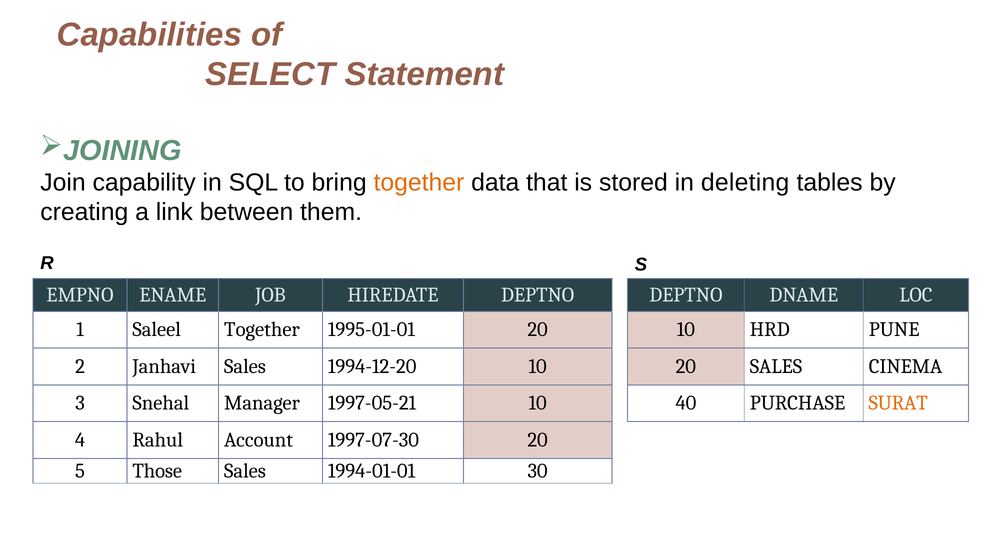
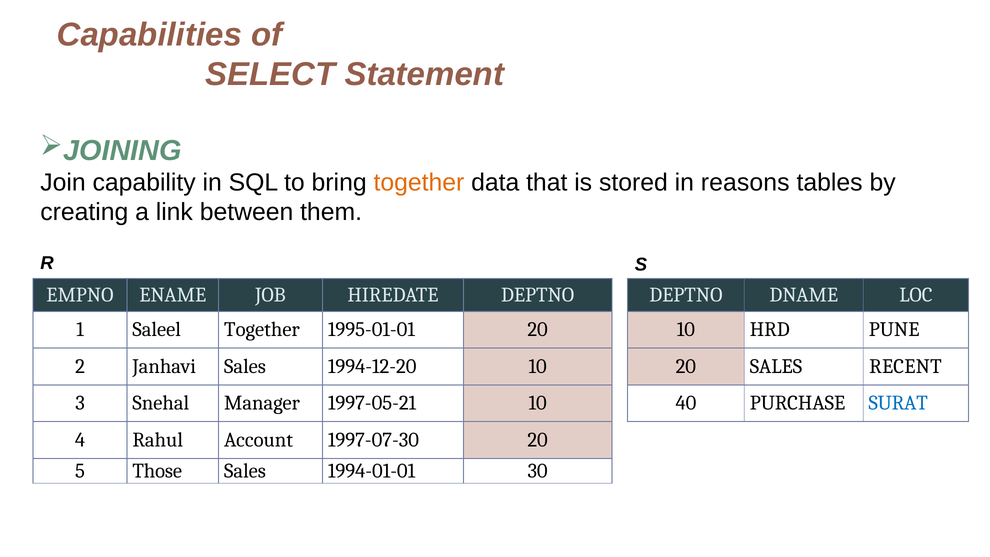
deleting: deleting -> reasons (745, 182)
CINEMA: CINEMA -> RECENT (905, 366)
SURAT colour: orange -> blue (898, 403)
